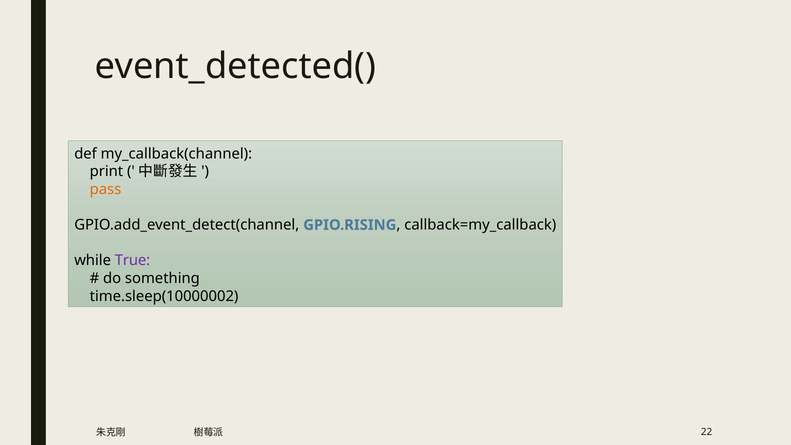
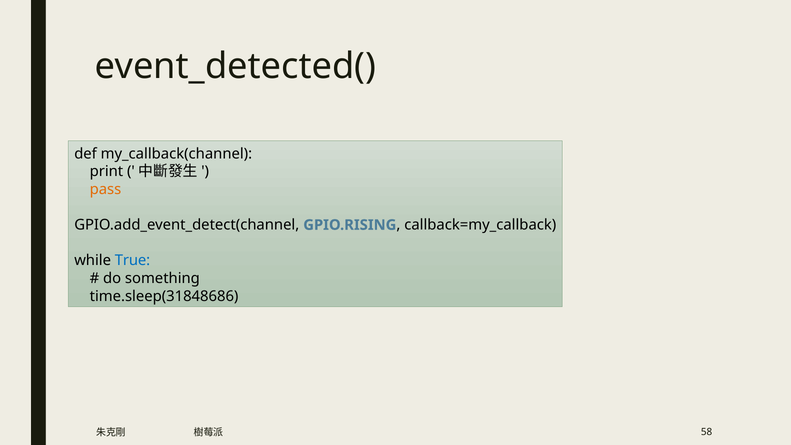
True colour: purple -> blue (132, 261)
time.sleep(10000002: time.sleep(10000002 -> time.sleep(31848686 (164, 296)
22: 22 -> 58 (707, 432)
